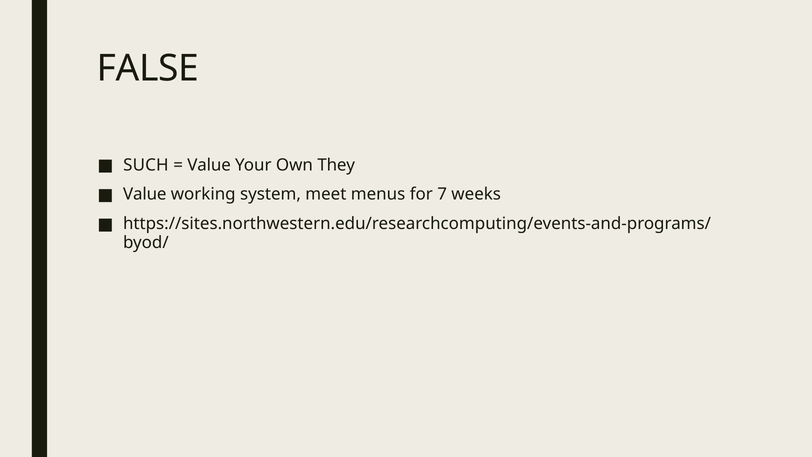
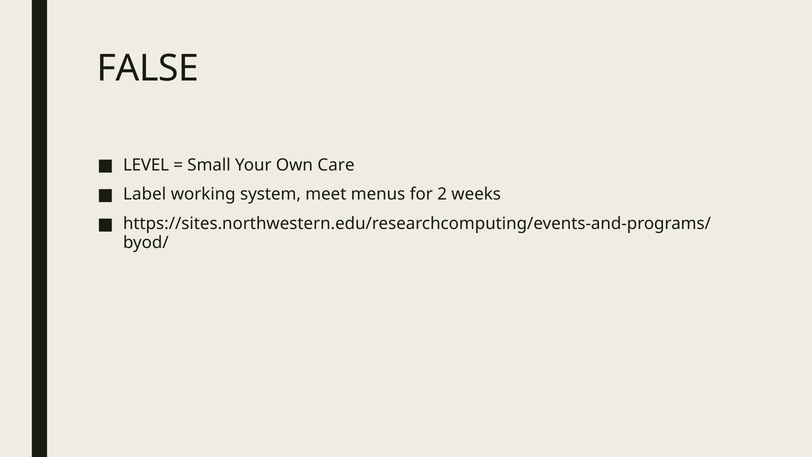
SUCH: SUCH -> LEVEL (146, 165)
Value: Value -> Small (209, 165)
They: They -> Care (336, 165)
Value: Value -> Label (145, 194)
7: 7 -> 2 (442, 194)
